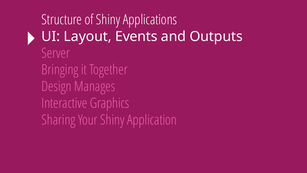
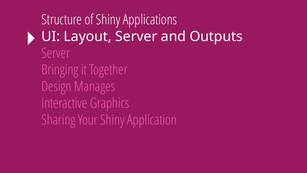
Layout Events: Events -> Server (136, 36)
